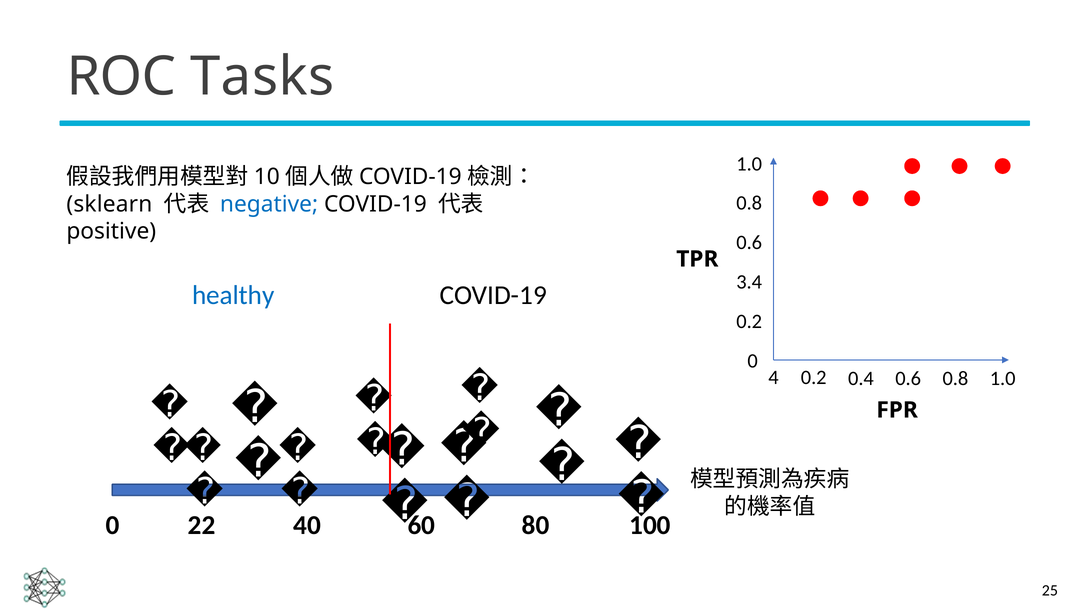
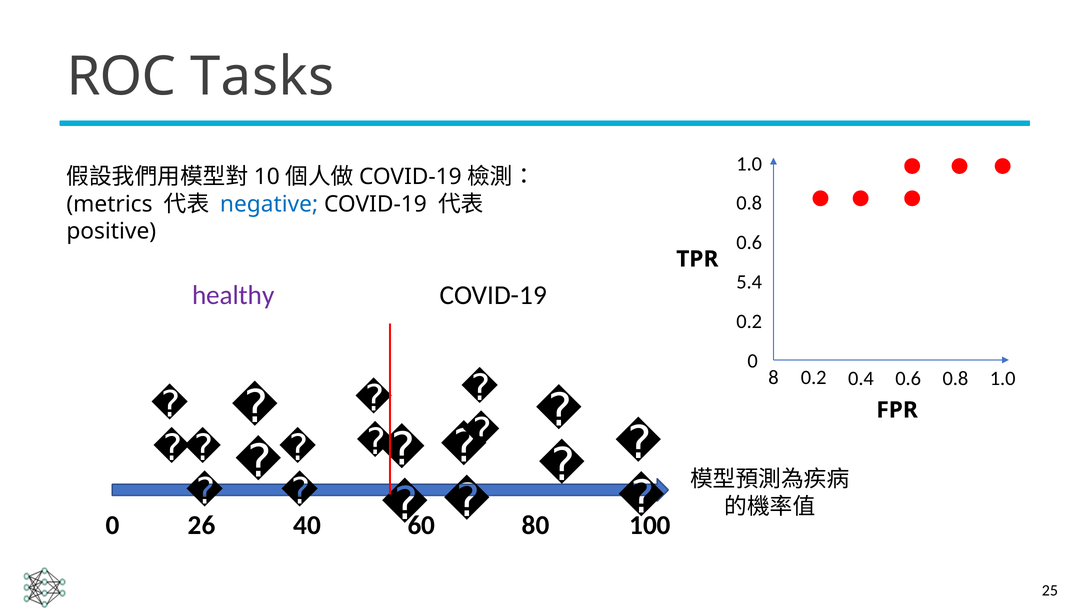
sklearn: sklearn -> metrics (109, 204)
3.4: 3.4 -> 5.4 (749, 282)
healthy colour: blue -> purple (233, 295)
4: 4 -> 8 (773, 378)
22: 22 -> 26 (202, 525)
